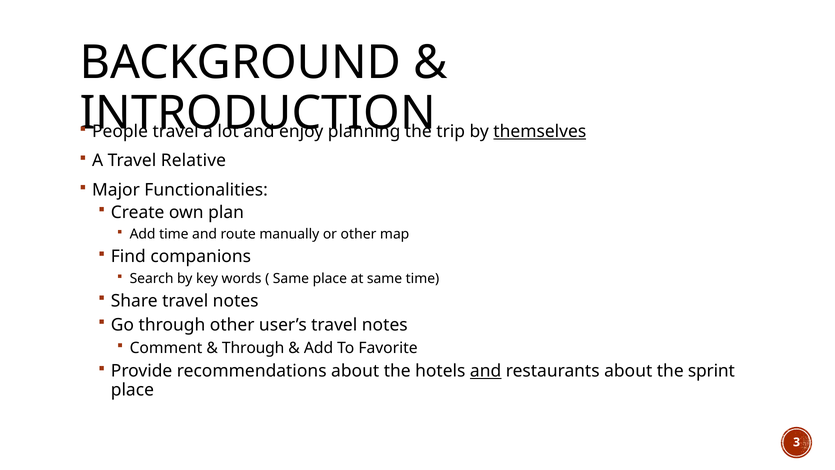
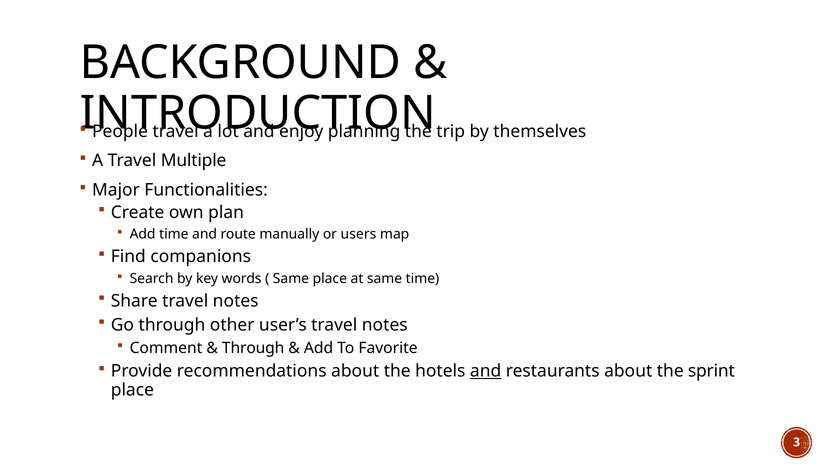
themselves underline: present -> none (540, 131)
Relative: Relative -> Multiple (194, 161)
or other: other -> users (358, 234)
